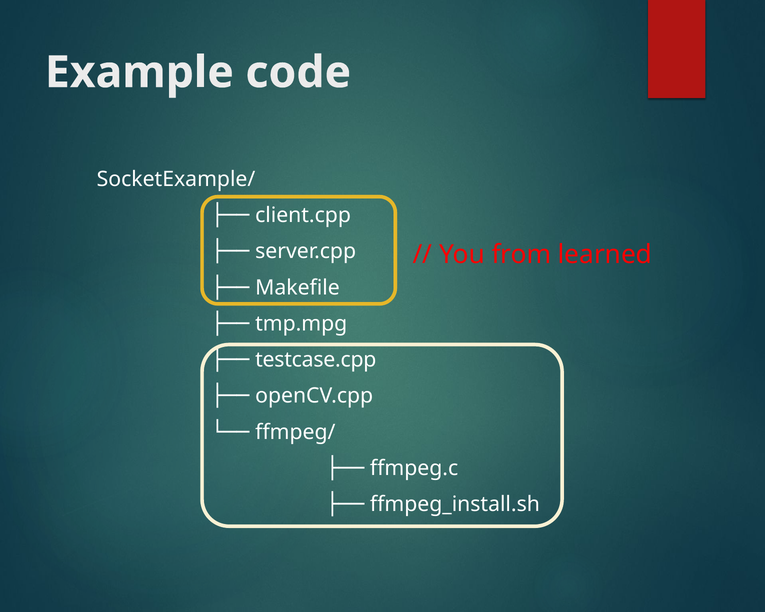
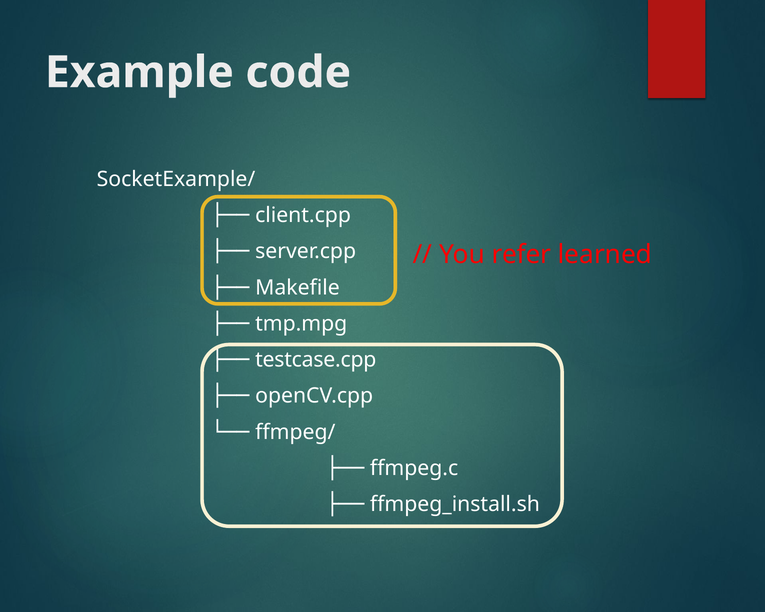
from: from -> refer (521, 255)
